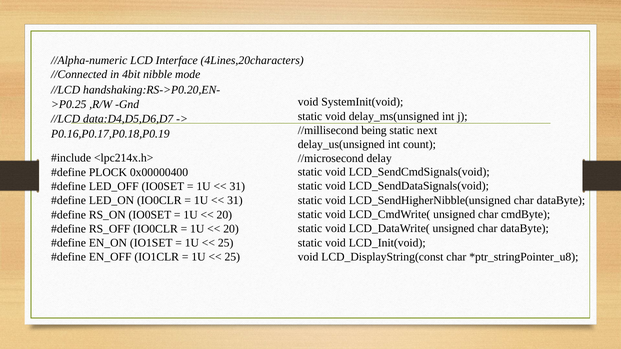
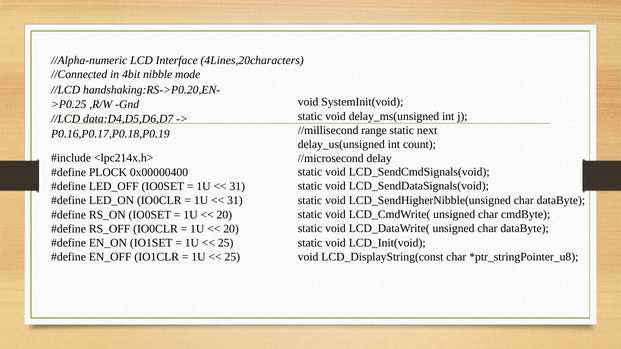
being: being -> range (374, 130)
